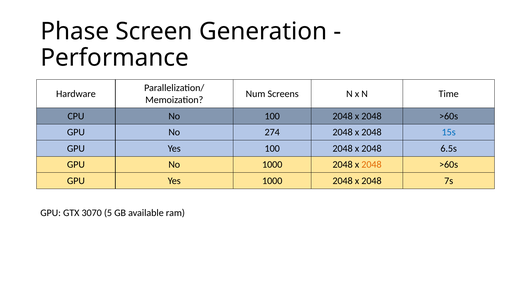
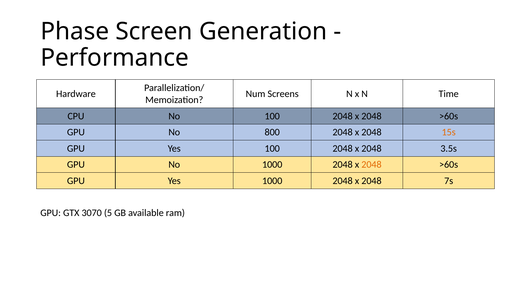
274: 274 -> 800 (272, 132)
15s colour: blue -> orange (449, 132)
6.5s: 6.5s -> 3.5s (449, 148)
